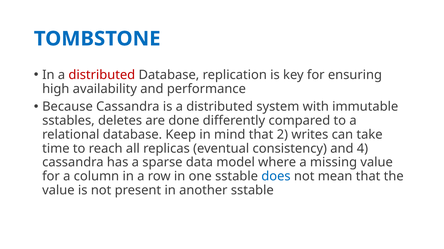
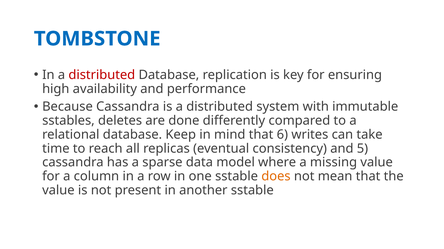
2: 2 -> 6 (282, 135)
4: 4 -> 5 (362, 149)
does colour: blue -> orange (276, 177)
